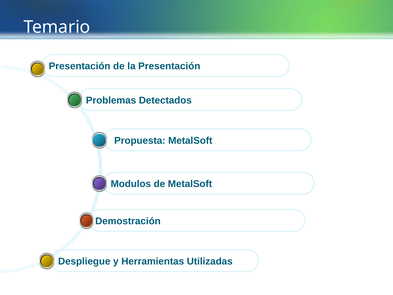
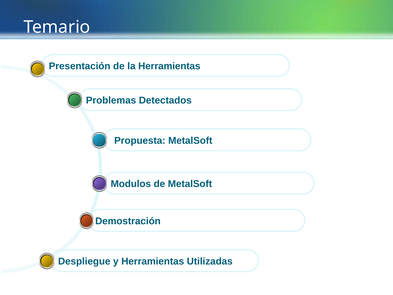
la Presentación: Presentación -> Herramientas (169, 66)
